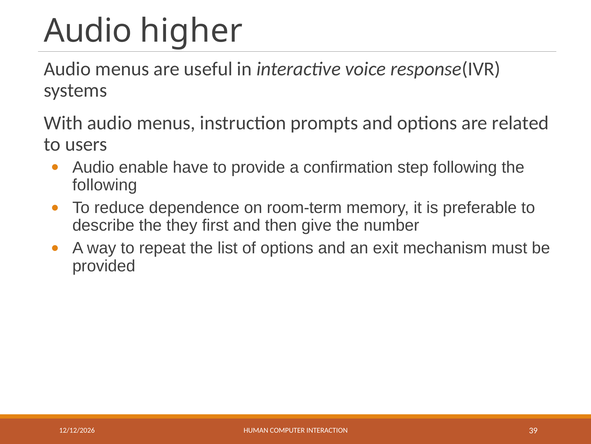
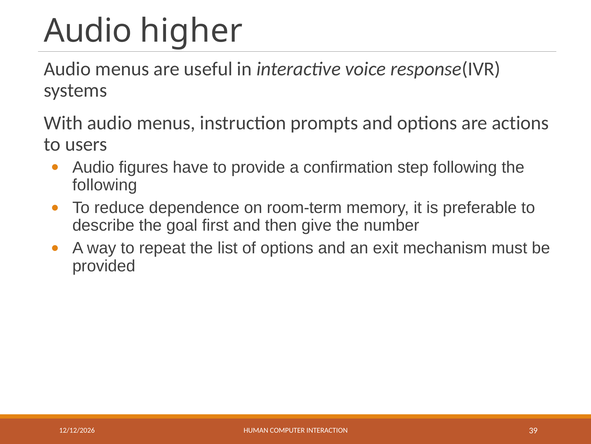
related: related -> actions (520, 123)
enable: enable -> figures (144, 167)
they: they -> goal (182, 225)
